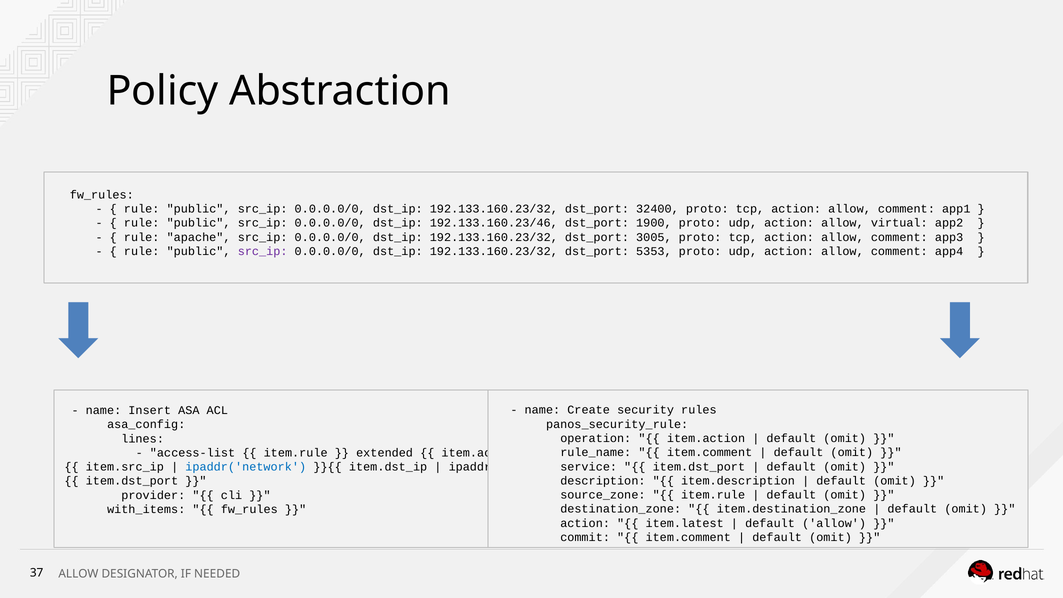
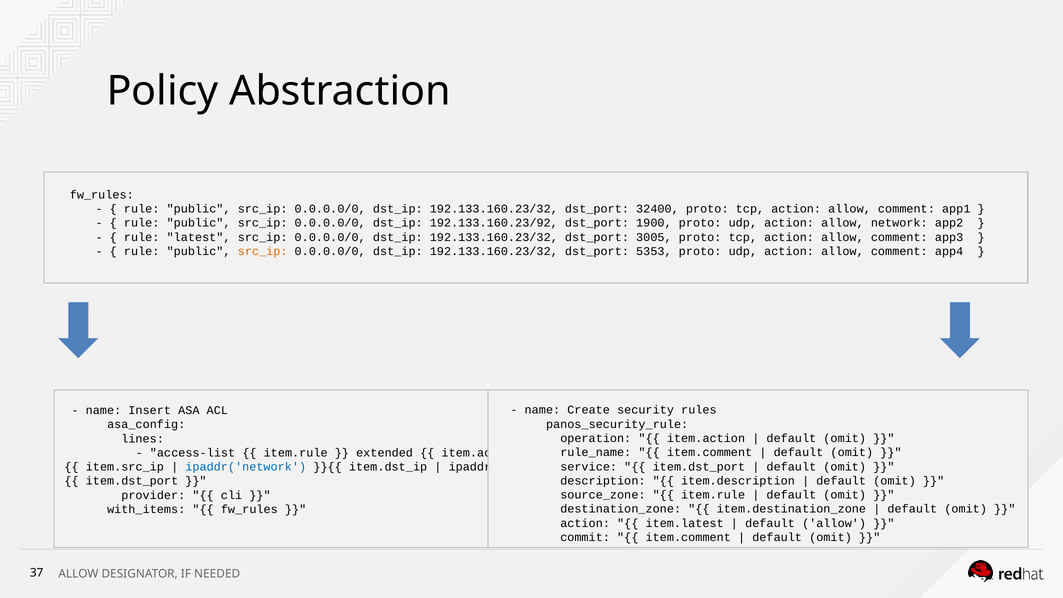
192.133.160.23/46: 192.133.160.23/46 -> 192.133.160.23/92 (494, 223)
virtual: virtual -> network (899, 223)
apache: apache -> latest (199, 237)
src_ip colour: purple -> orange (263, 251)
